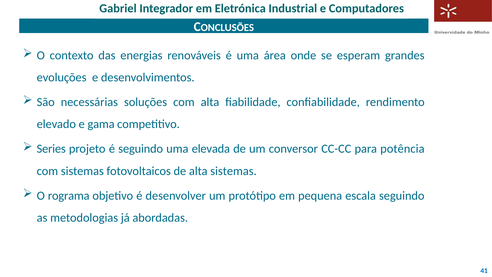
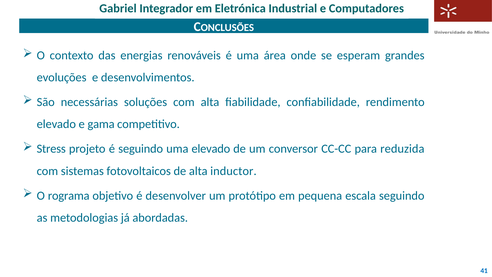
Series: Series -> Stress (51, 149)
uma elevada: elevada -> elevado (211, 149)
potência: potência -> reduzida (402, 149)
alta sistemas: sistemas -> inductor (233, 171)
